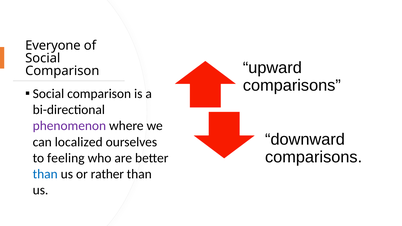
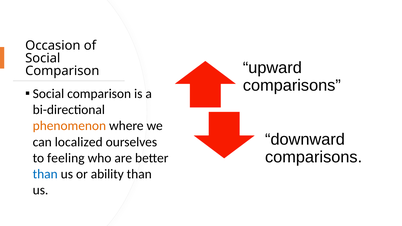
Everyone: Everyone -> Occasion (53, 46)
phenomenon colour: purple -> orange (69, 126)
rather: rather -> ability (107, 174)
